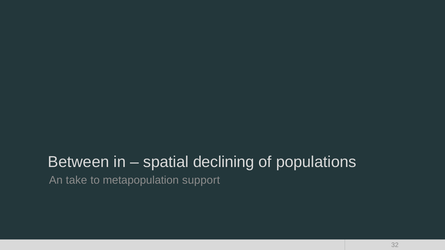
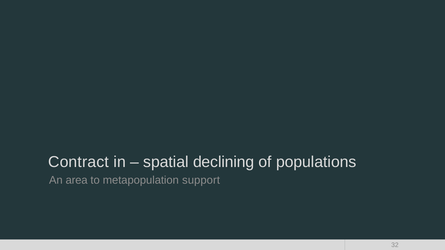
Between: Between -> Contract (79, 162)
take: take -> area (77, 180)
